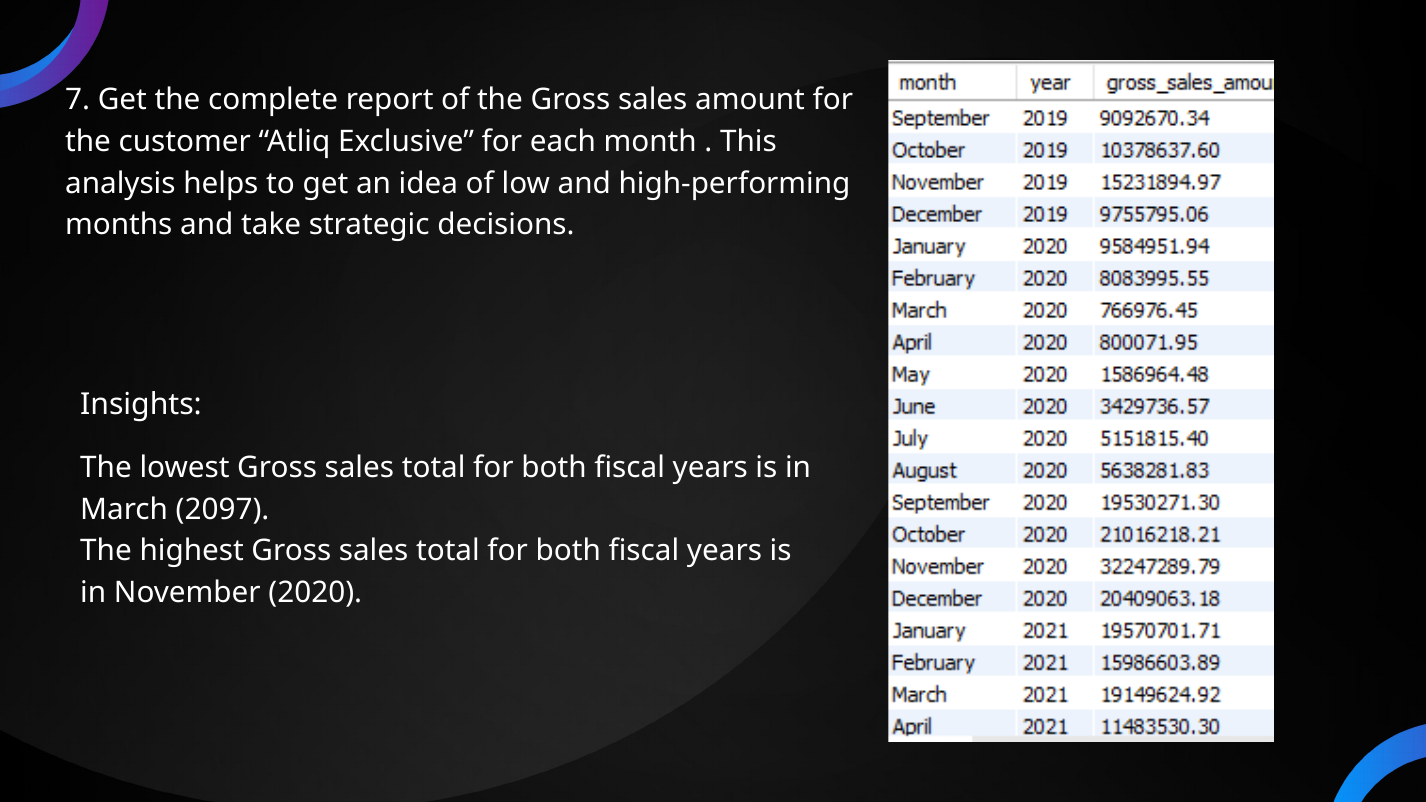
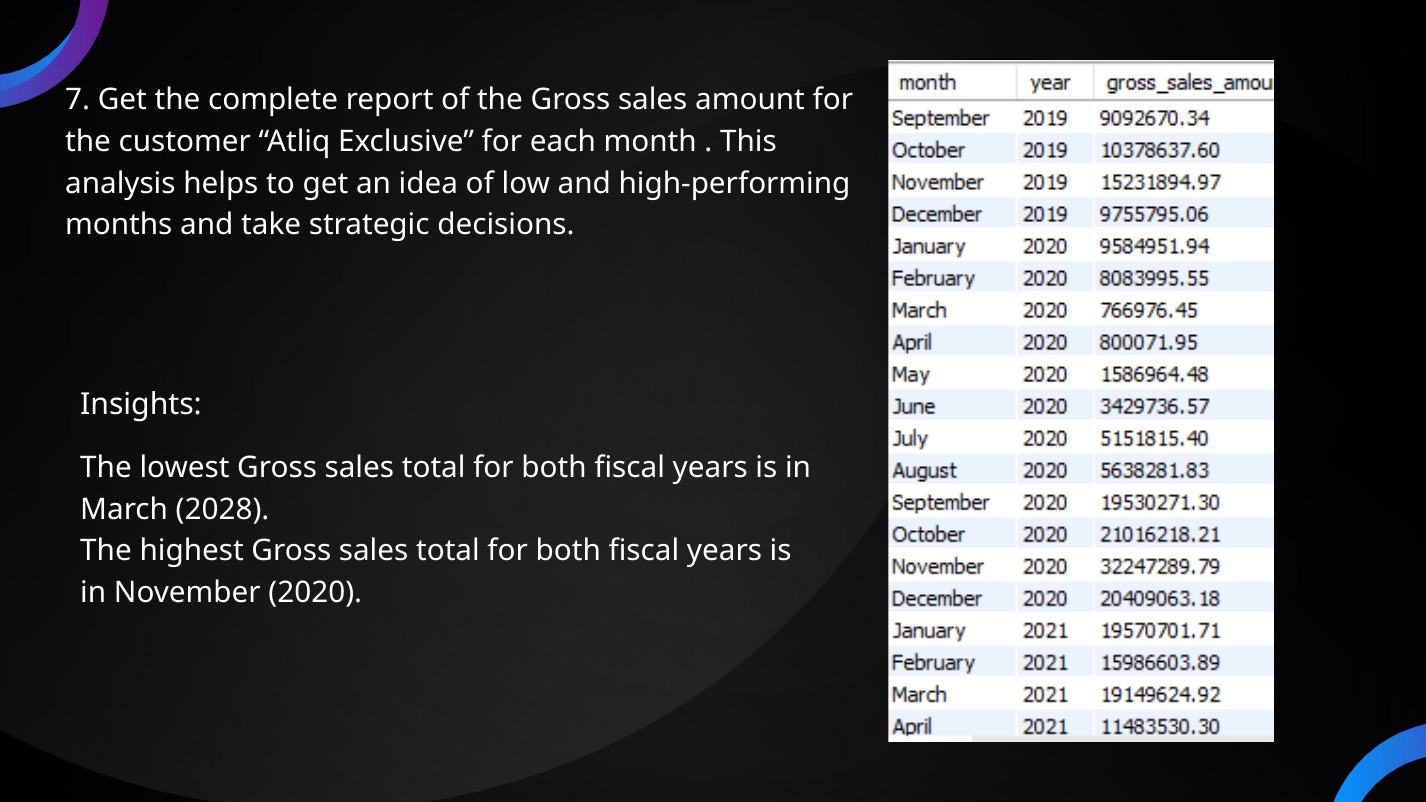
2097: 2097 -> 2028 (223, 510)
